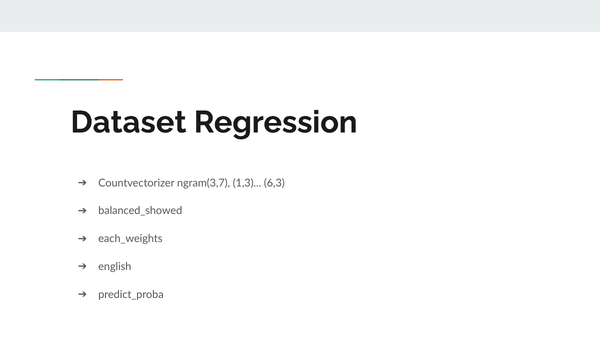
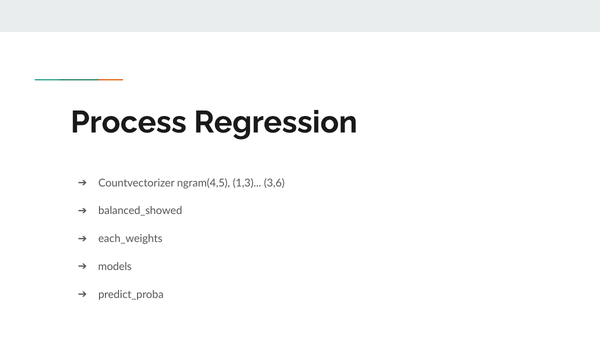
Dataset: Dataset -> Process (129, 122)
ngram(3,7: ngram(3,7 -> ngram(4,5 (204, 183)
6,3: 6,3 -> 3,6 (274, 183)
english: english -> models (115, 266)
